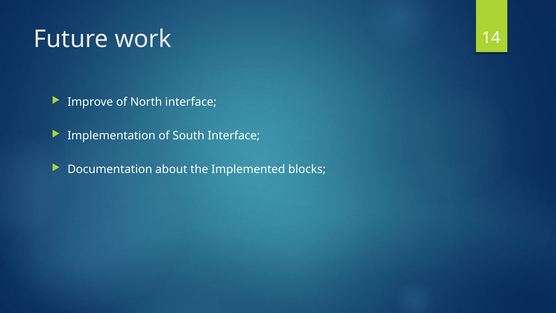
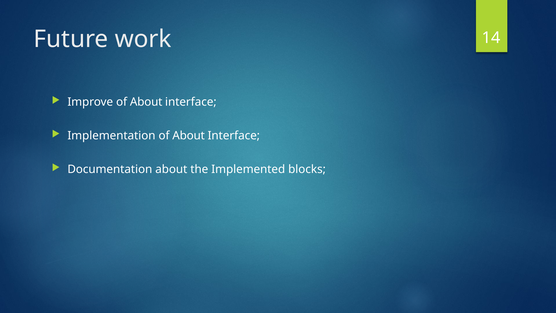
Improve of North: North -> About (146, 102)
Implementation of South: South -> About (189, 136)
